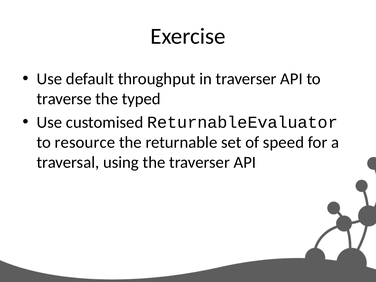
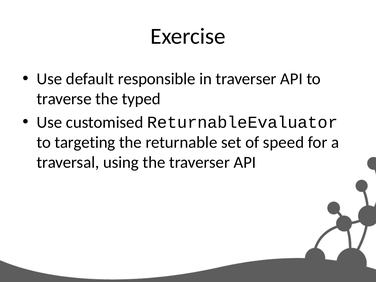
throughput: throughput -> responsible (157, 79)
resource: resource -> targeting (85, 142)
